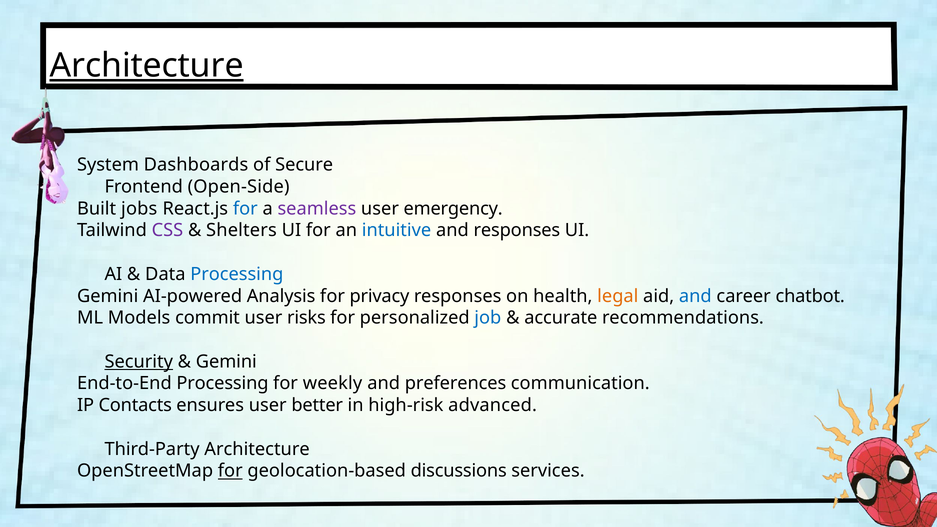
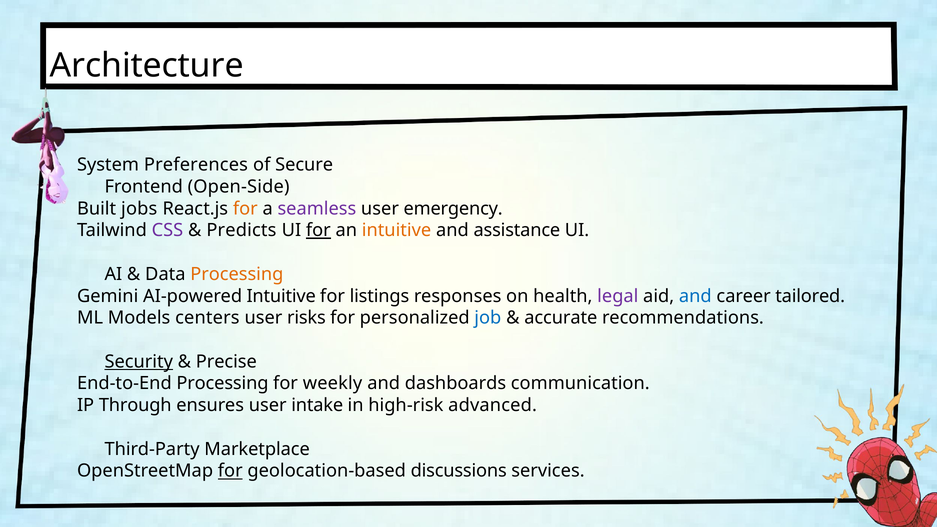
Architecture underline: present -> none (147, 66)
Dashboards: Dashboards -> Preferences (196, 165)
for colour: blue -> orange (245, 209)
Shelters: Shelters -> Predicts (241, 230)
for underline: none -> present (318, 230)
intuitive colour: blue -> orange (397, 230)
and responses: responses -> assistance (517, 230)
Processing colour: blue -> orange (237, 274)
AI-powered Analysis: Analysis -> Intuitive (281, 296)
privacy: privacy -> listings (379, 296)
legal colour: orange -> purple (618, 296)
chatbot: chatbot -> tailored (810, 296)
commit: commit -> centers (207, 318)
Gemini: Gemini -> Precise (226, 362)
preferences: preferences -> dashboards (456, 384)
Contacts: Contacts -> Through (135, 405)
better: better -> intake (317, 405)
Third-Party Architecture: Architecture -> Marketplace (257, 449)
